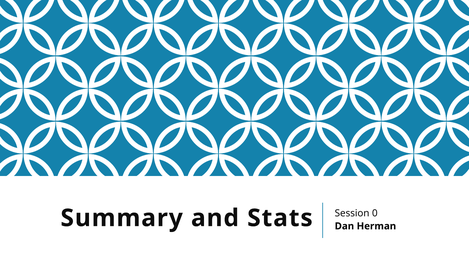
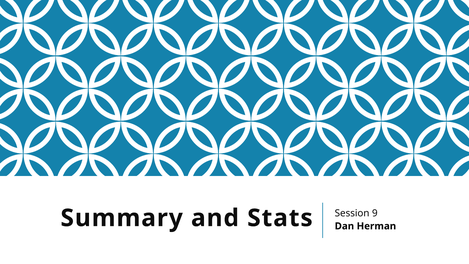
0: 0 -> 9 (375, 213)
